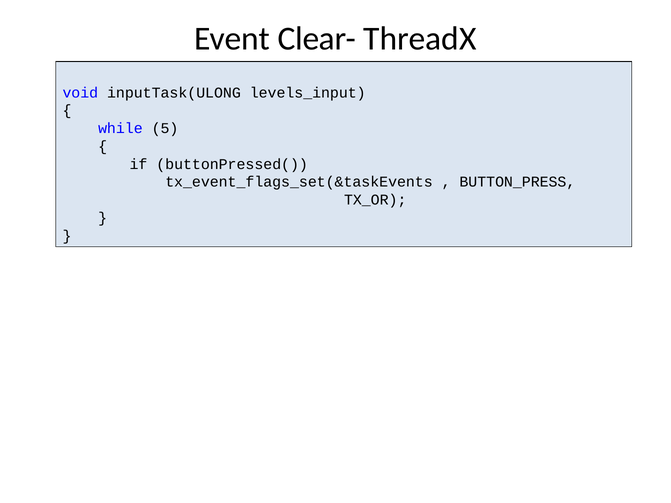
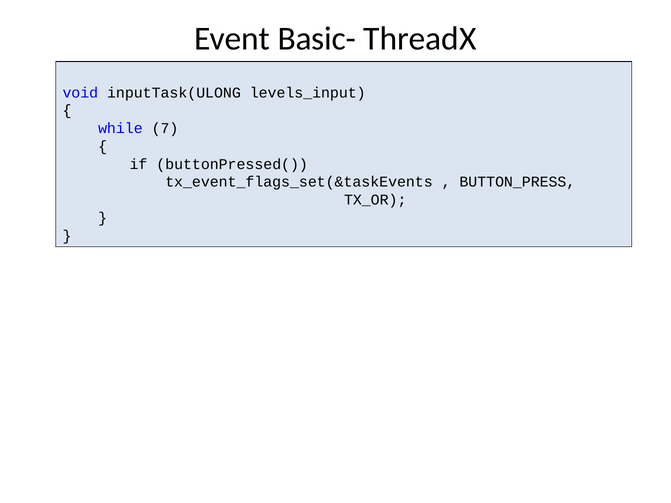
Clear-: Clear- -> Basic- (317, 39)
5: 5 -> 7 (165, 128)
